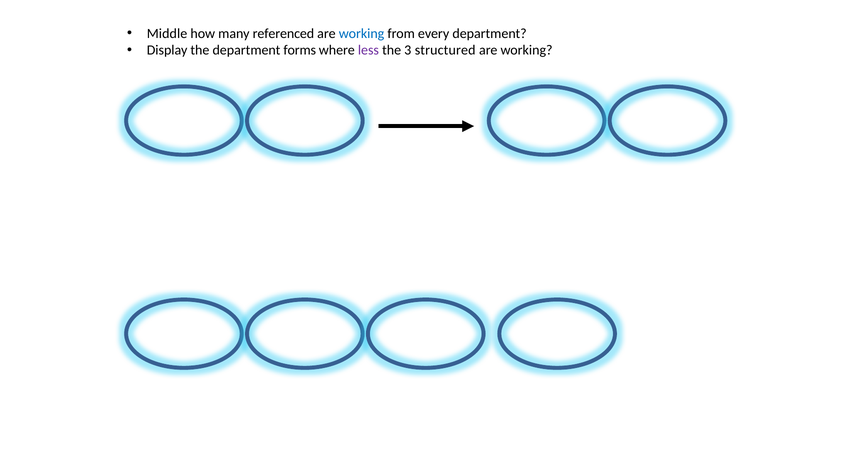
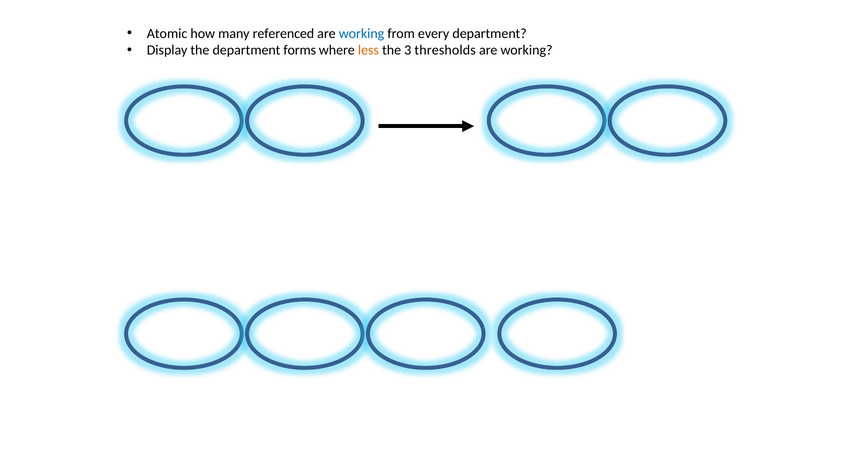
Middle: Middle -> Atomic (167, 34)
less colour: purple -> orange (368, 50)
structured: structured -> thresholds (445, 50)
